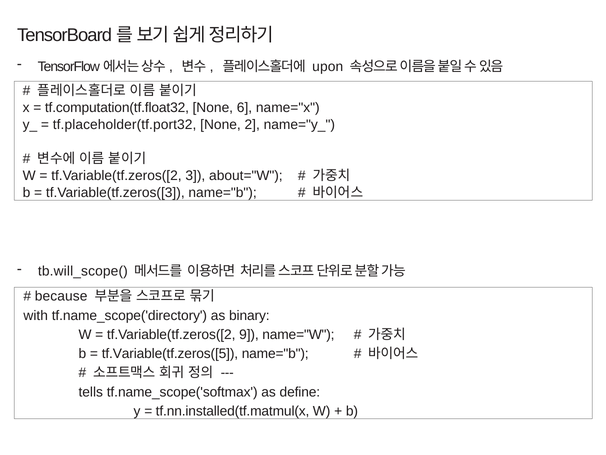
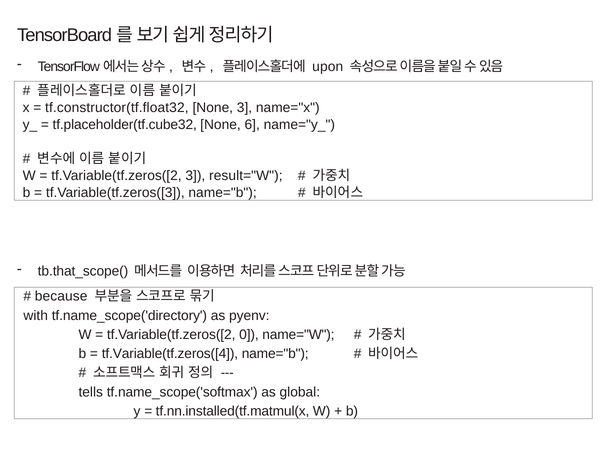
tf.computation(tf.float32: tf.computation(tf.float32 -> tf.constructor(tf.float32 (117, 107)
None 6: 6 -> 3 (244, 107)
tf.placeholder(tf.port32: tf.placeholder(tf.port32 -> tf.placeholder(tf.cube32 (125, 124)
2: 2 -> 6 (252, 124)
about="W: about="W -> result="W (246, 176)
tb.will_scope(: tb.will_scope( -> tb.that_scope( (83, 271)
binary: binary -> pyenv (249, 315)
9: 9 -> 0 (249, 334)
tf.Variable(tf.zeros([5: tf.Variable(tf.zeros([5 -> tf.Variable(tf.zeros([4 (170, 353)
define: define -> global (300, 392)
